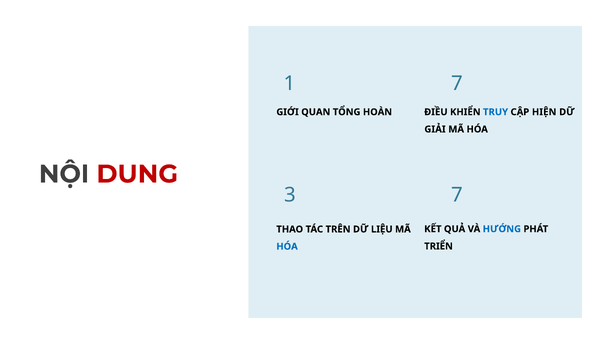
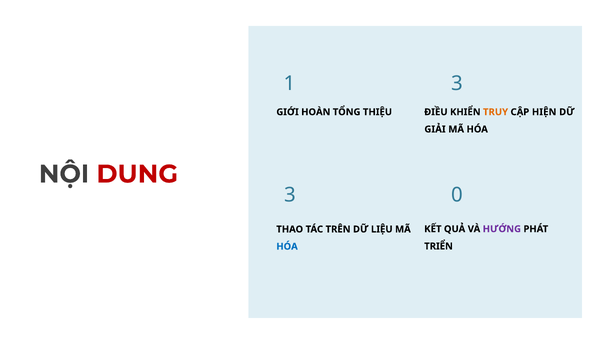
1 7: 7 -> 3 (457, 83)
QUAN: QUAN -> HOÀN (316, 112)
HOÀN: HOÀN -> THIỆU (377, 112)
TRUY colour: blue -> orange (496, 112)
3 7: 7 -> 0 (457, 195)
HƯỚNG colour: blue -> purple (502, 229)
